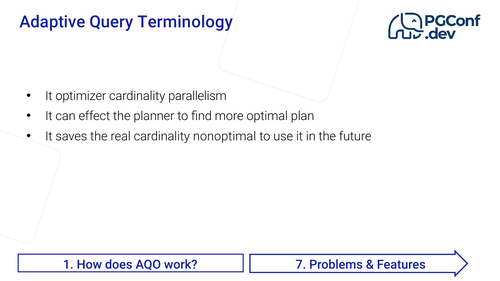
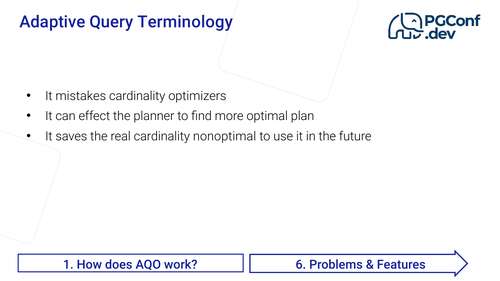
optimizer: optimizer -> mistakes (81, 96)
parallelism: parallelism -> optimizers (197, 96)
7: 7 -> 6 (301, 265)
